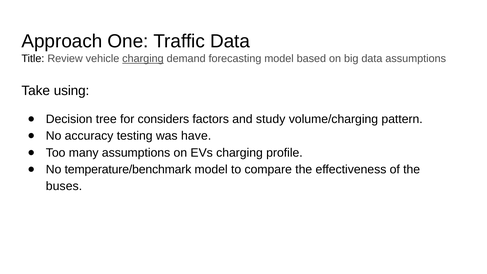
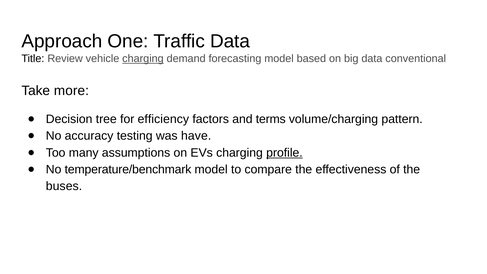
data assumptions: assumptions -> conventional (416, 59)
using: using -> more (71, 91)
considers: considers -> efficiency (163, 119)
study: study -> terms (271, 119)
profile underline: none -> present (284, 153)
